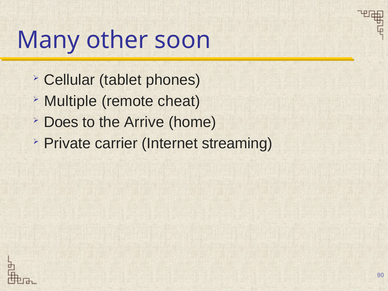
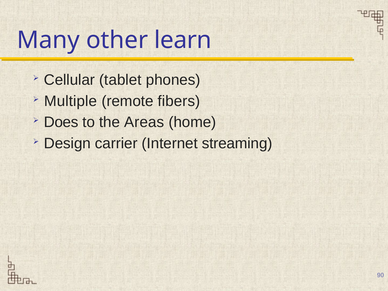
soon: soon -> learn (183, 40)
cheat: cheat -> fibers (179, 101)
Arrive: Arrive -> Areas (144, 122)
Private: Private -> Design (67, 143)
